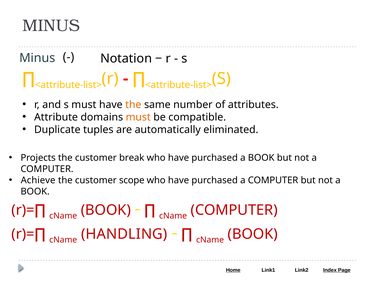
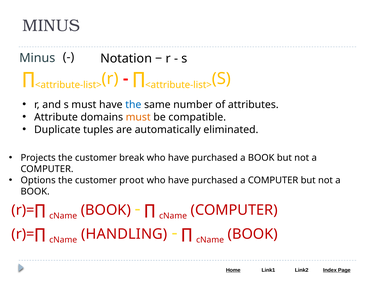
the colour: orange -> blue (133, 105)
Achieve: Achieve -> Options (38, 180)
scope: scope -> proot (132, 180)
